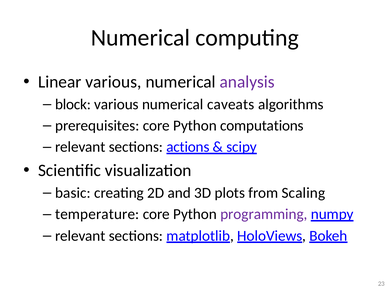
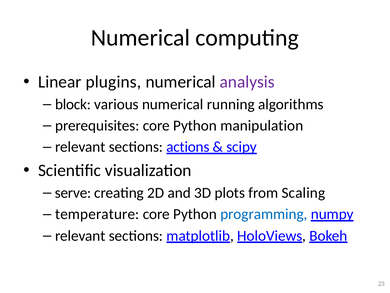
Linear various: various -> plugins (113, 82)
caveats: caveats -> running (231, 104)
computations: computations -> manipulation (262, 125)
basic: basic -> serve (73, 193)
programming colour: purple -> blue (264, 214)
